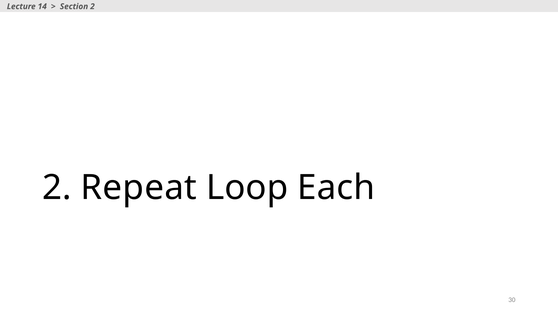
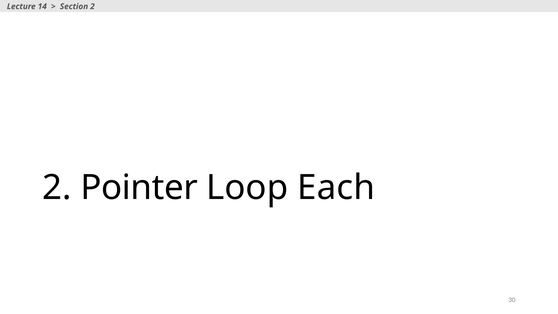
Repeat: Repeat -> Pointer (139, 188)
